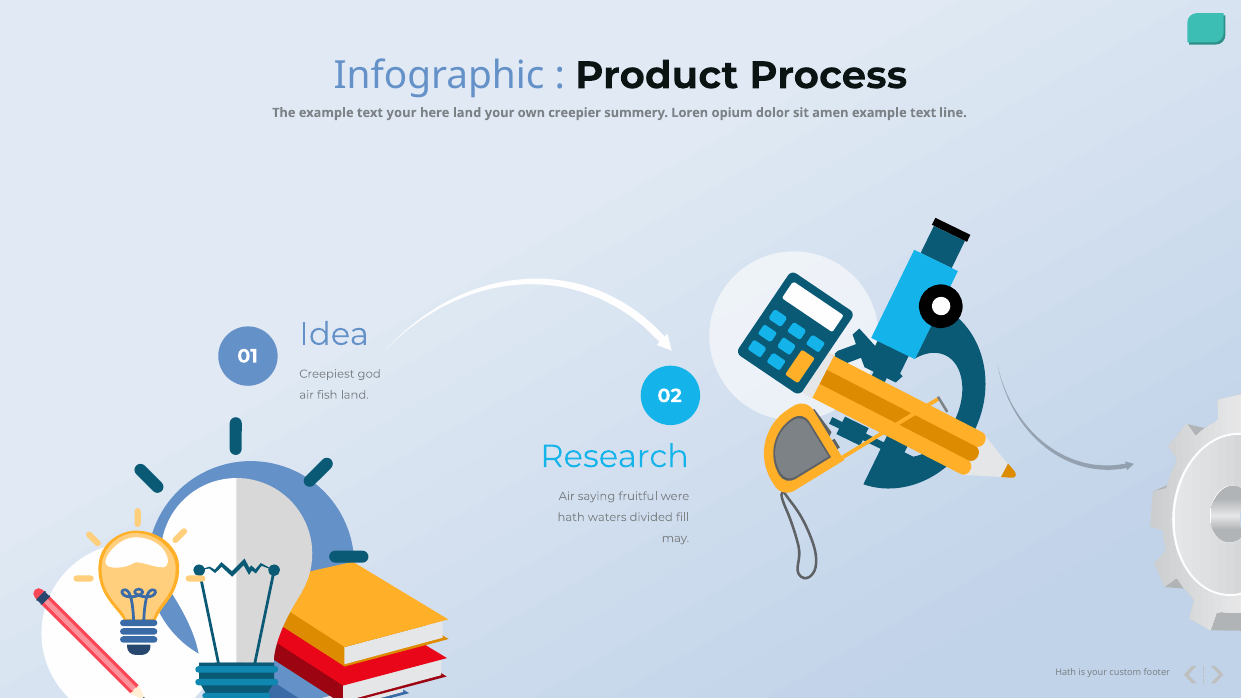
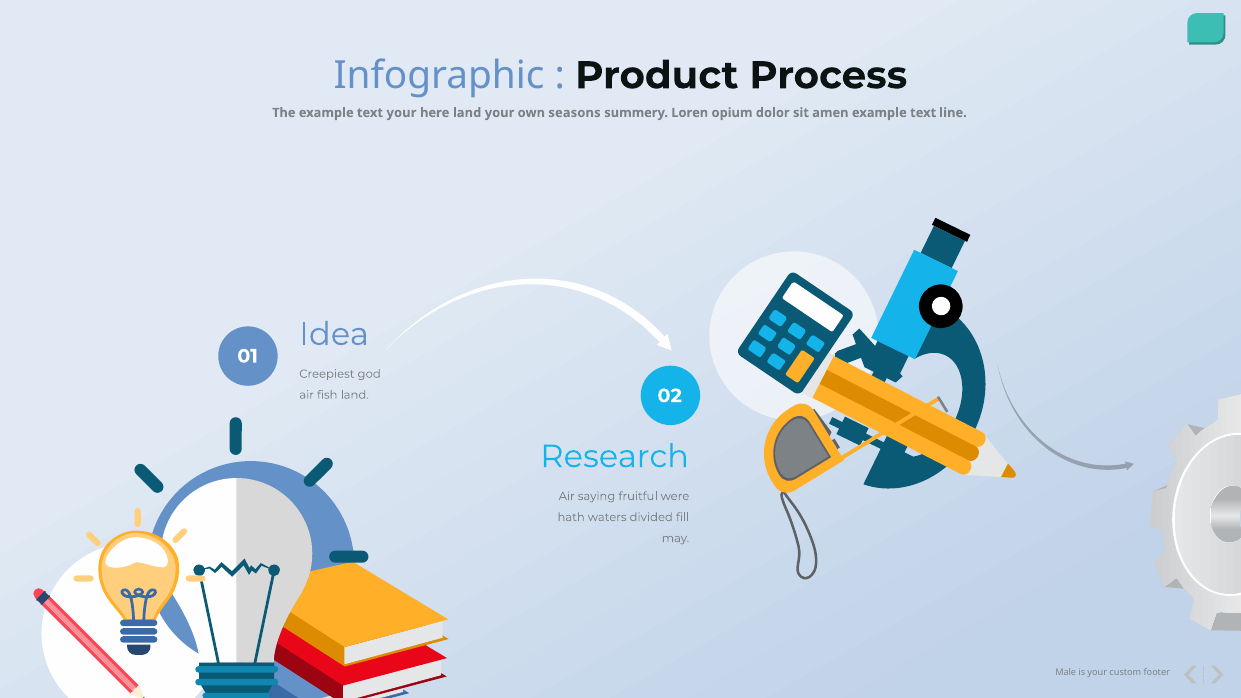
creepier: creepier -> seasons (574, 113)
Hath: Hath -> Male (1066, 673)
